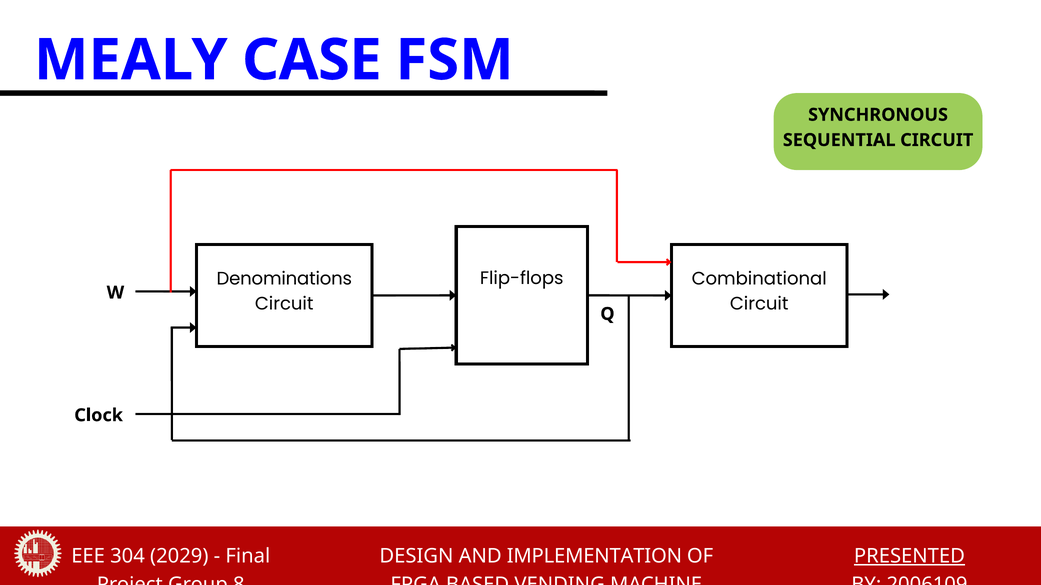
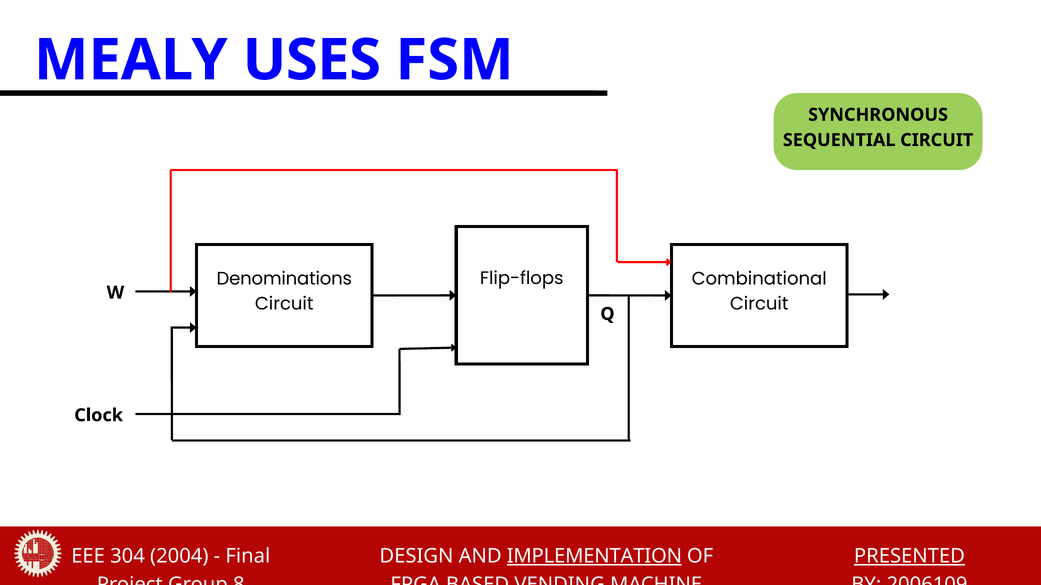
CASE: CASE -> USES (312, 60)
2029: 2029 -> 2004 (179, 557)
IMPLEMENTATION underline: none -> present (594, 557)
